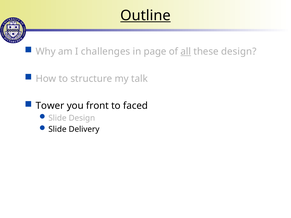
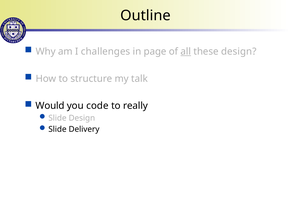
Outline underline: present -> none (145, 16)
Tower: Tower -> Would (50, 106)
front: front -> code (97, 106)
faced: faced -> really (136, 106)
